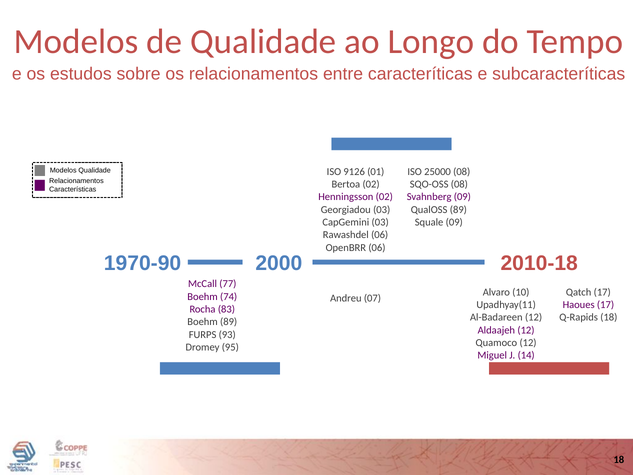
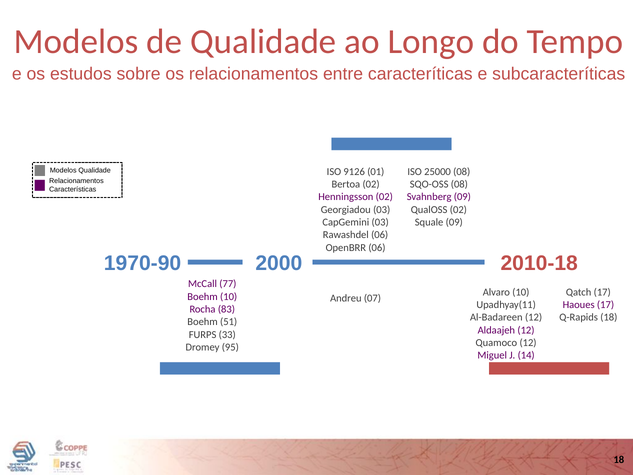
QualOSS 89: 89 -> 02 (458, 209)
Boehm 74: 74 -> 10 (229, 296)
Boehm 89: 89 -> 51 (229, 322)
93: 93 -> 33 (227, 334)
